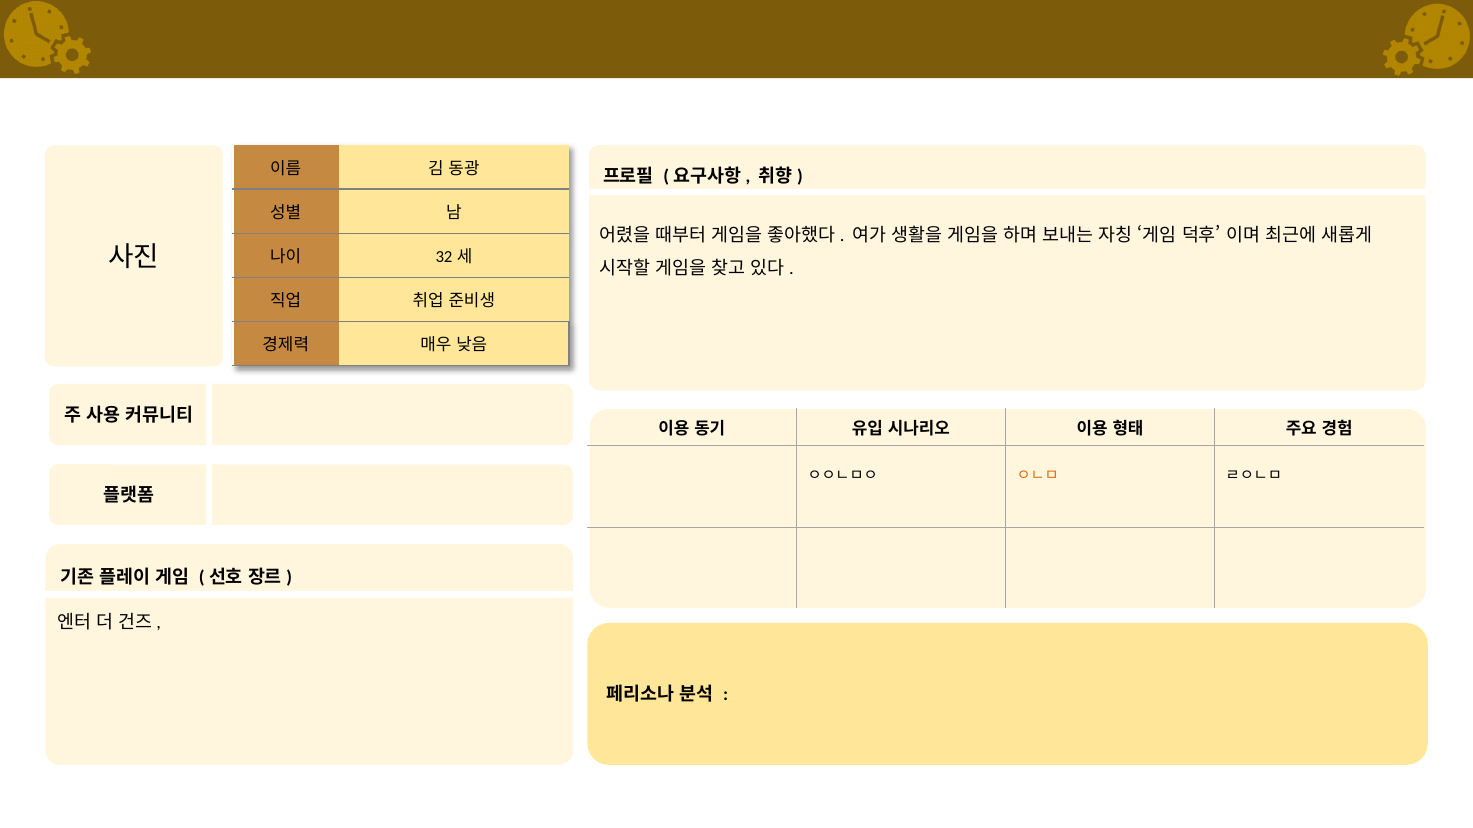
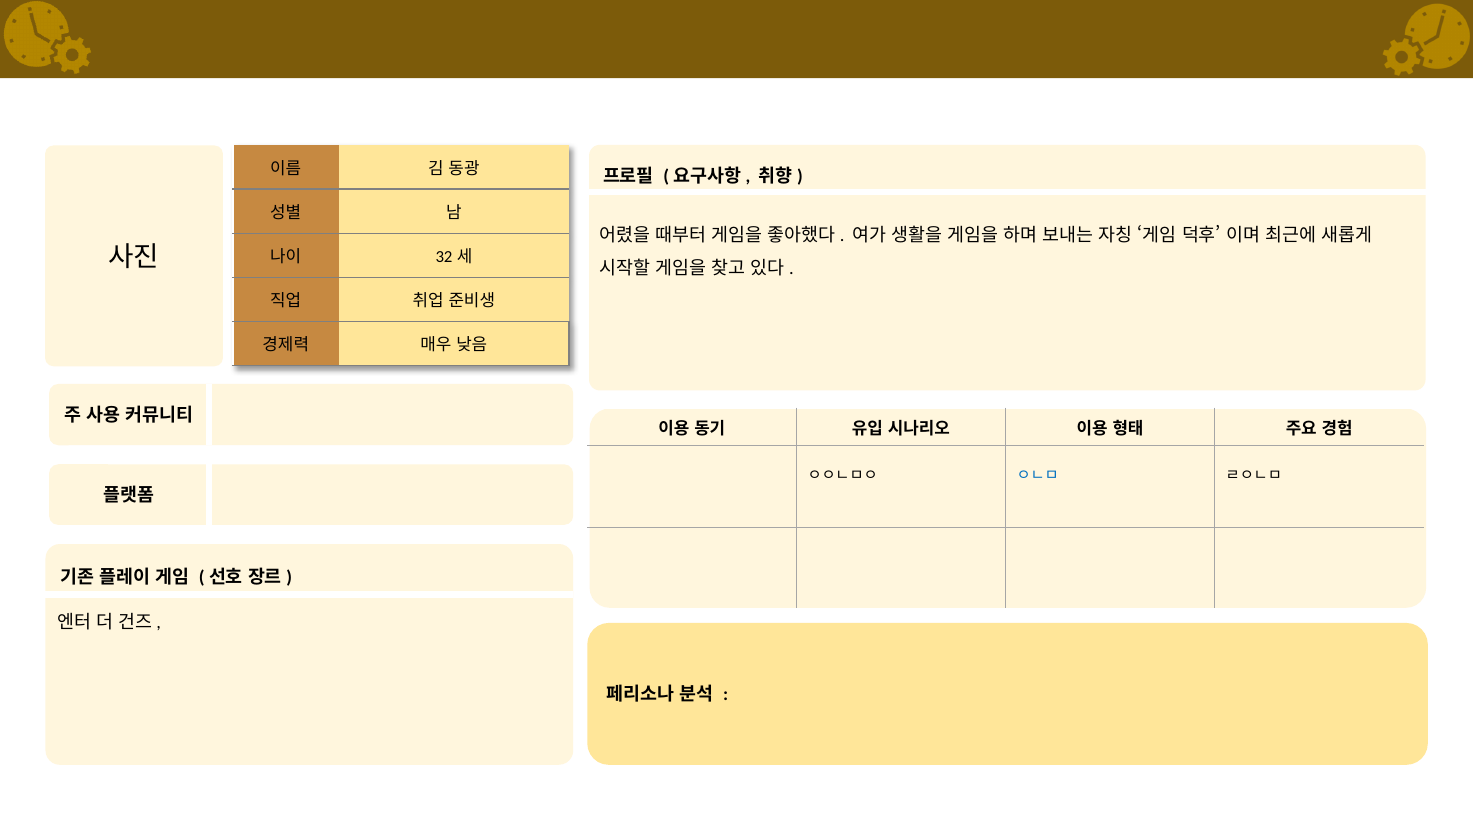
ㅇㄴㅁ colour: orange -> blue (1038, 475)
